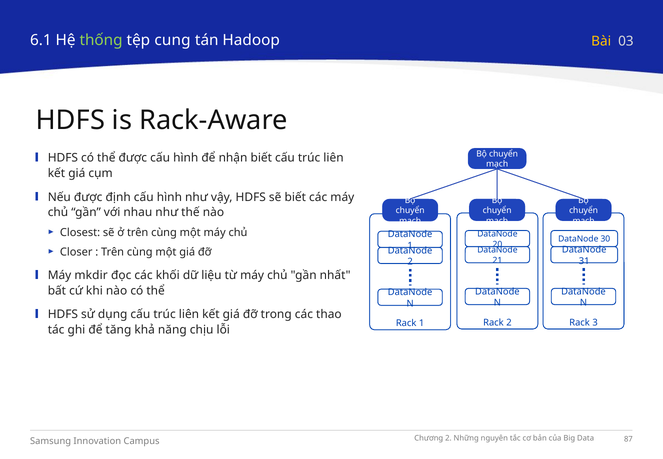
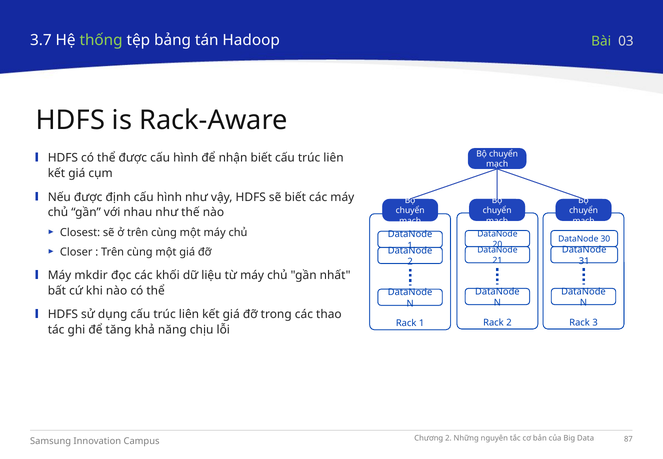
6.1: 6.1 -> 3.7 (41, 40)
cung: cung -> bảng (173, 40)
Bài colour: yellow -> light green (601, 41)
